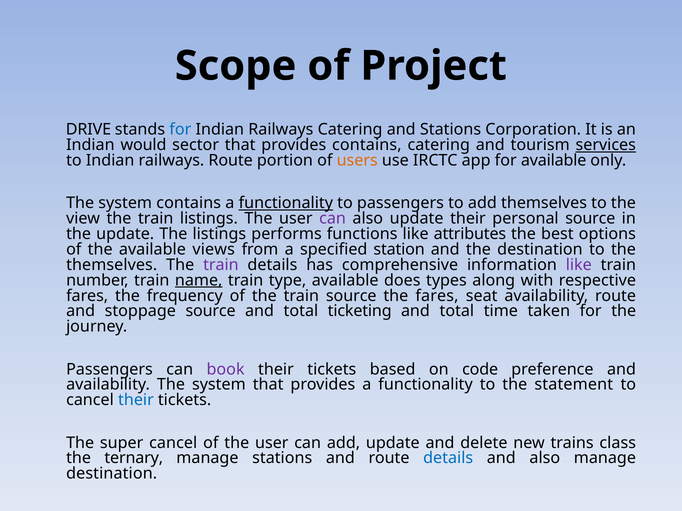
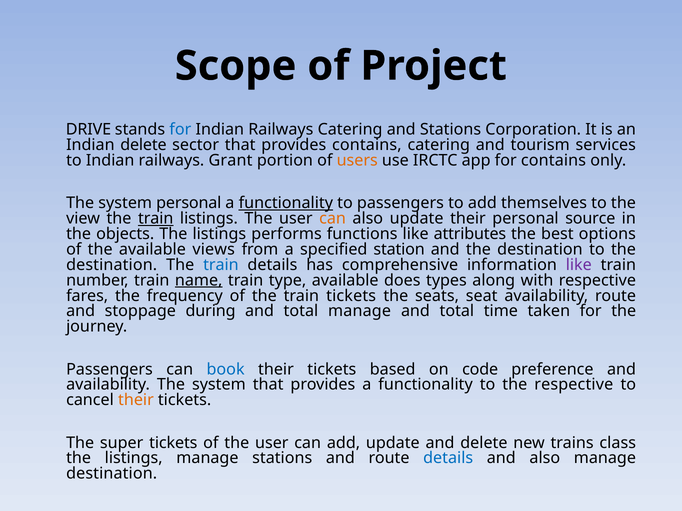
Indian would: would -> delete (143, 145)
services underline: present -> none (606, 145)
railways Route: Route -> Grant (231, 161)
for available: available -> contains (553, 161)
system contains: contains -> personal (189, 203)
train underline: none -> present (156, 219)
can colour: purple -> orange (333, 219)
the update: update -> objects (125, 234)
themselves: themselves -> destination (112, 265)
train colour: purple -> blue (221, 265)
train source: source -> tickets (351, 296)
the fares: fares -> seats (437, 296)
stoppage source: source -> during (211, 311)
total ticketing: ticketing -> manage (360, 311)
book colour: purple -> blue (226, 370)
the statement: statement -> respective (574, 385)
their colour: blue -> orange (136, 401)
super cancel: cancel -> tickets (173, 443)
ternary: ternary -> listings (134, 459)
